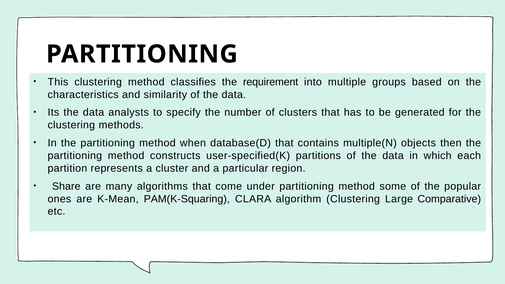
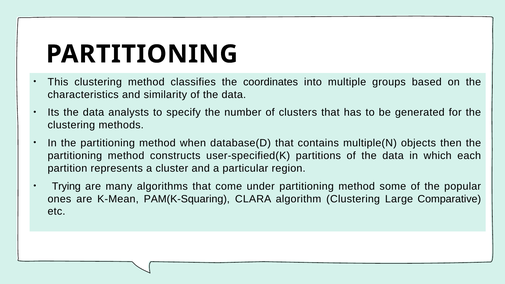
requirement: requirement -> coordinates (271, 82)
Share: Share -> Trying (66, 186)
